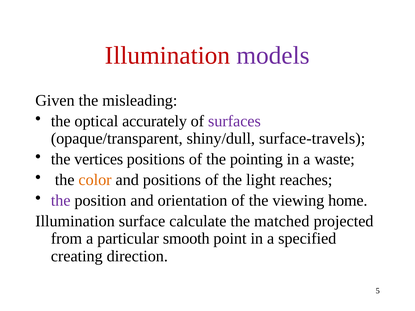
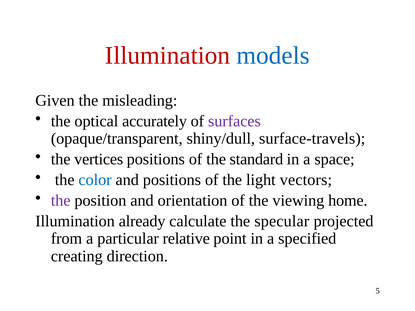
models colour: purple -> blue (273, 55)
pointing: pointing -> standard (256, 159)
waste: waste -> space (335, 159)
color colour: orange -> blue (95, 180)
reaches: reaches -> vectors (306, 180)
surface: surface -> already (142, 221)
matched: matched -> specular (282, 221)
smooth: smooth -> relative (186, 239)
